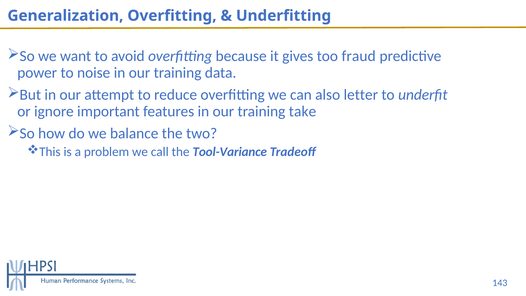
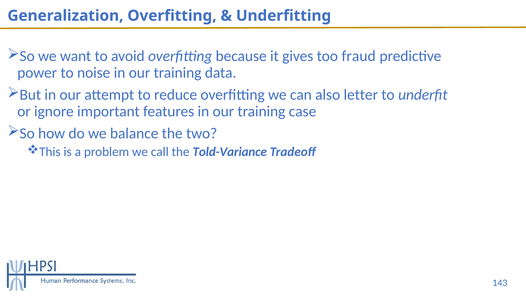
take: take -> case (303, 111)
Tool-Variance: Tool-Variance -> Told-Variance (230, 152)
